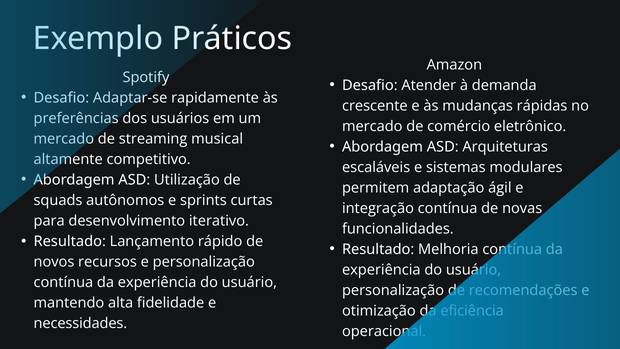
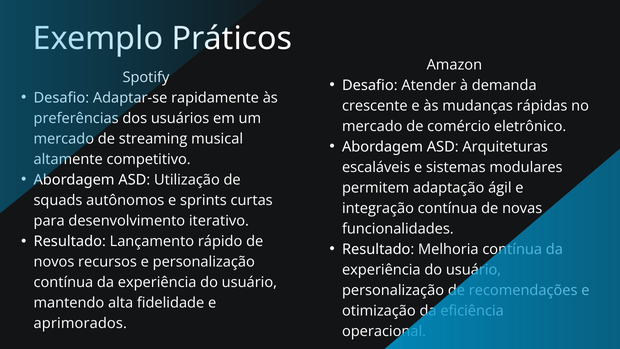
necessidades: necessidades -> aprimorados (80, 323)
